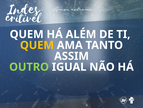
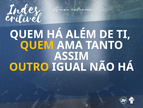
OUTRO colour: light green -> yellow (29, 67)
